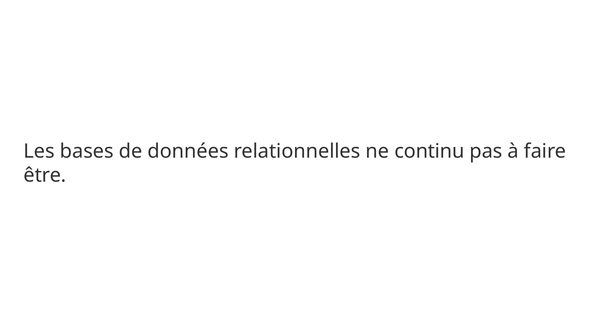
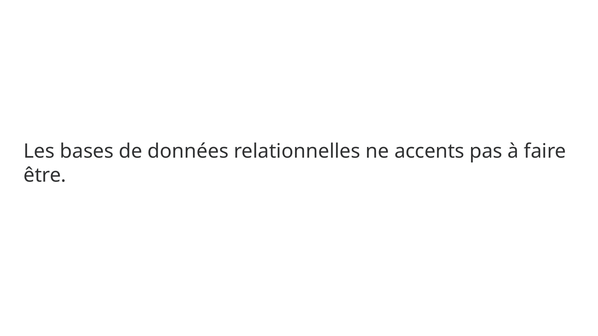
continu: continu -> accents (429, 152)
